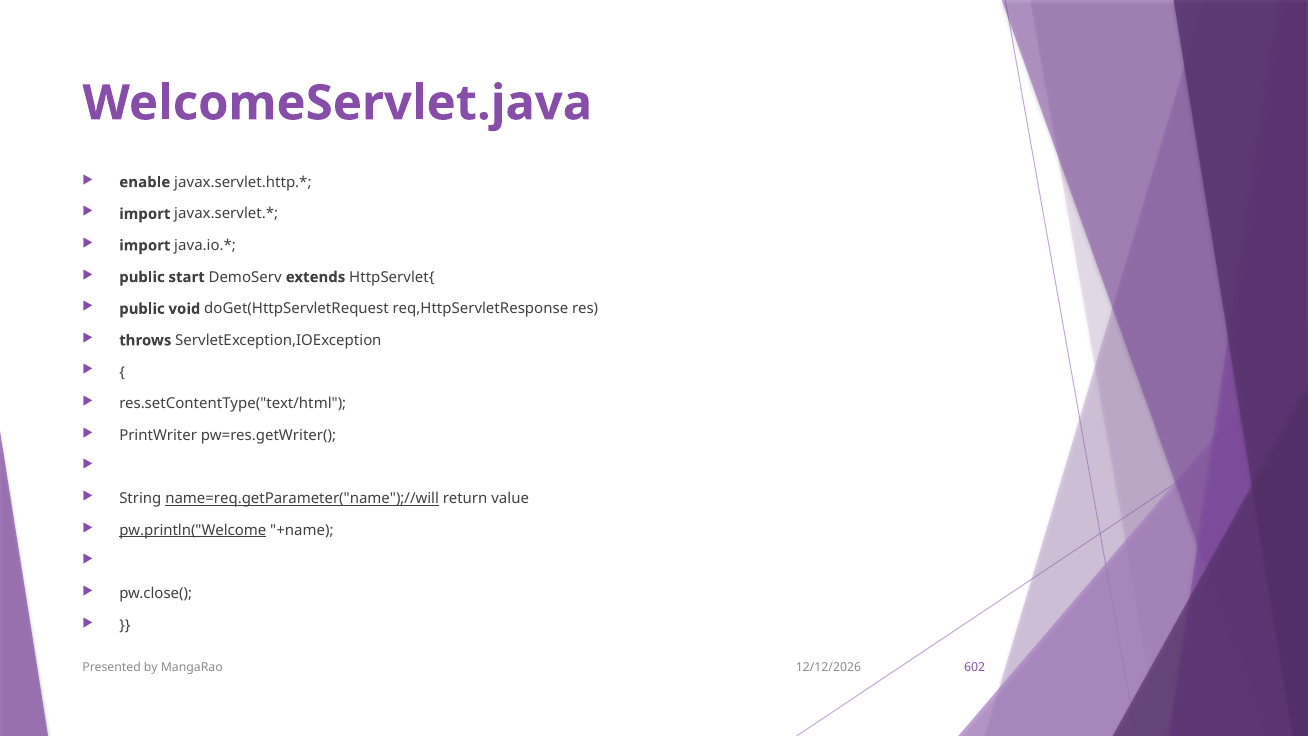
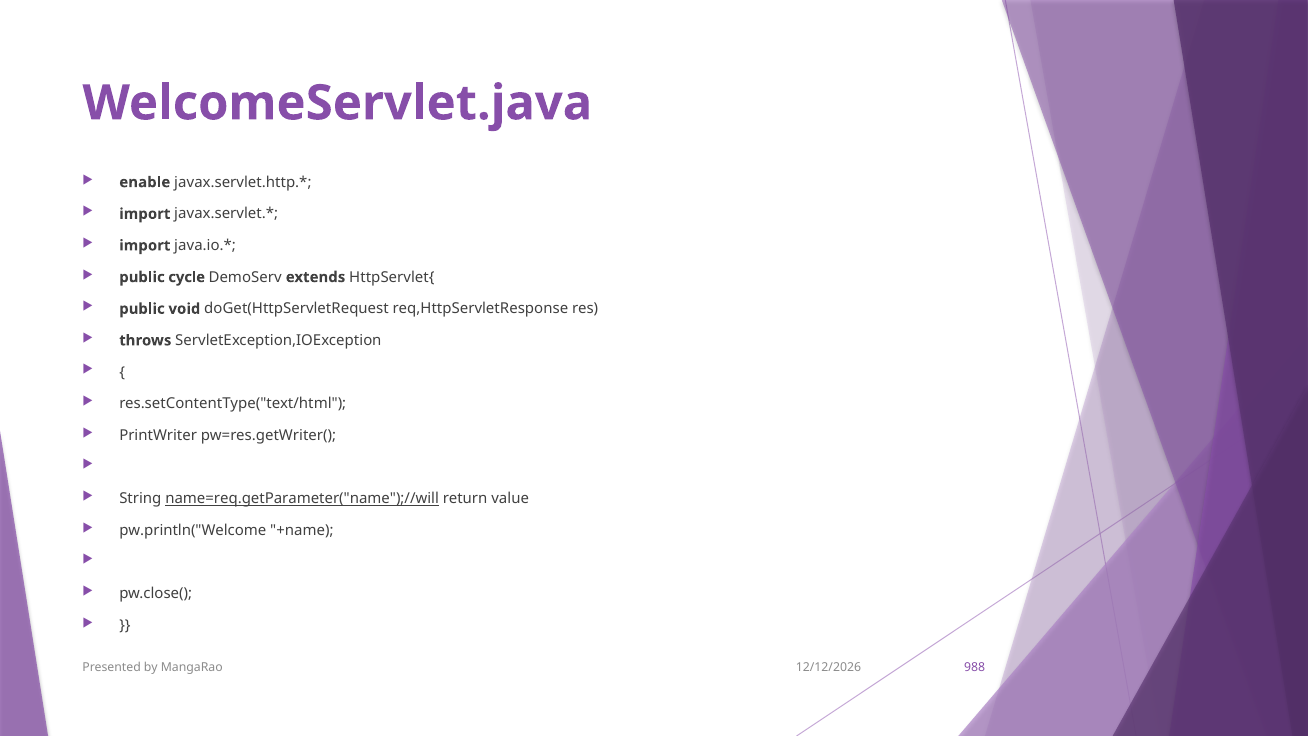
start: start -> cycle (187, 277)
pw.println("Welcome underline: present -> none (193, 530)
602: 602 -> 988 (975, 668)
